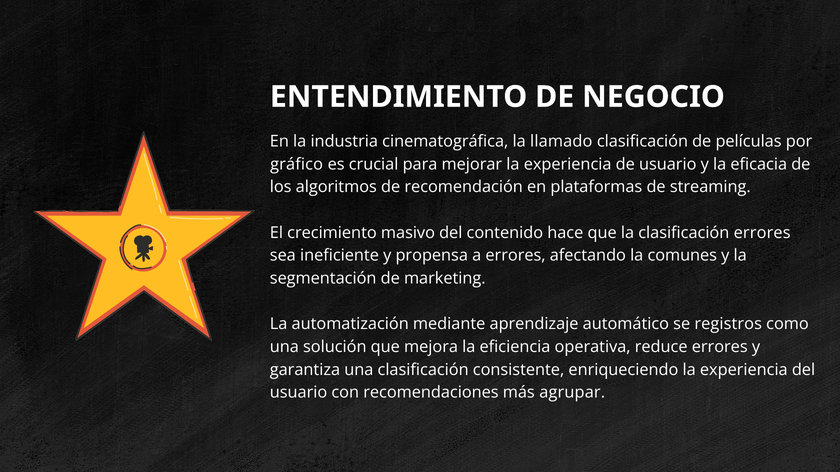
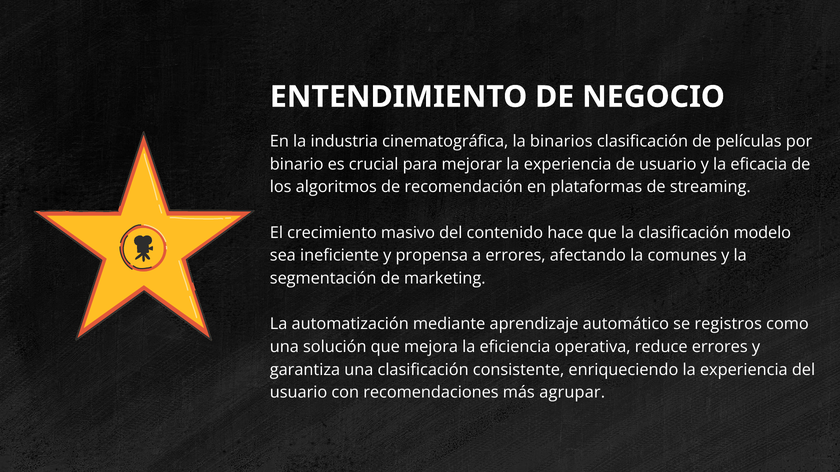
llamado: llamado -> binarios (561, 141)
gráfico: gráfico -> binario (297, 164)
clasificación errores: errores -> modelo (762, 233)
